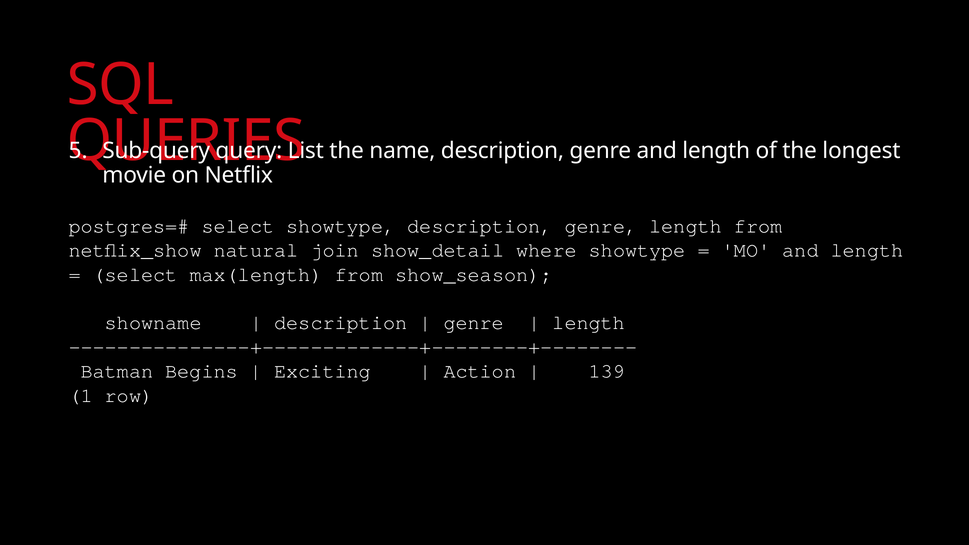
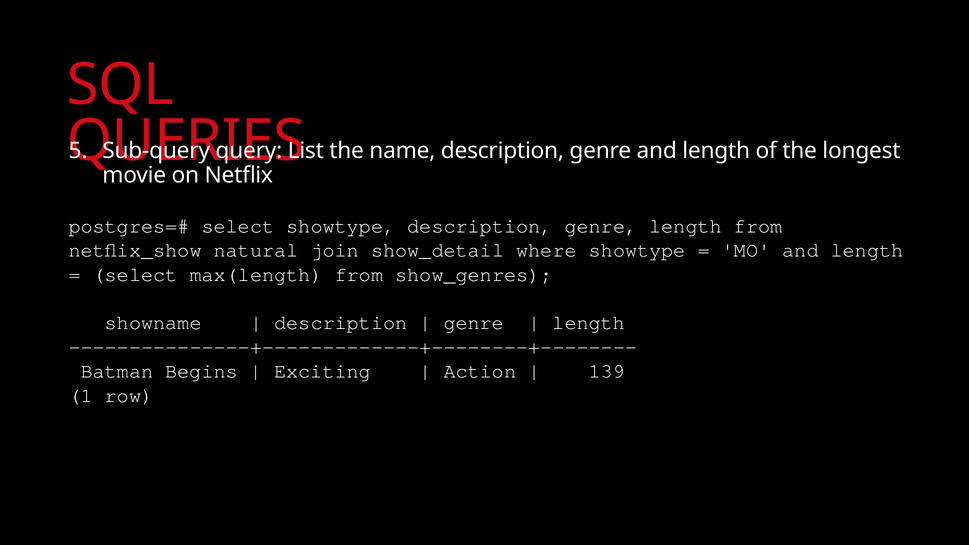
show_season: show_season -> show_genres (474, 274)
